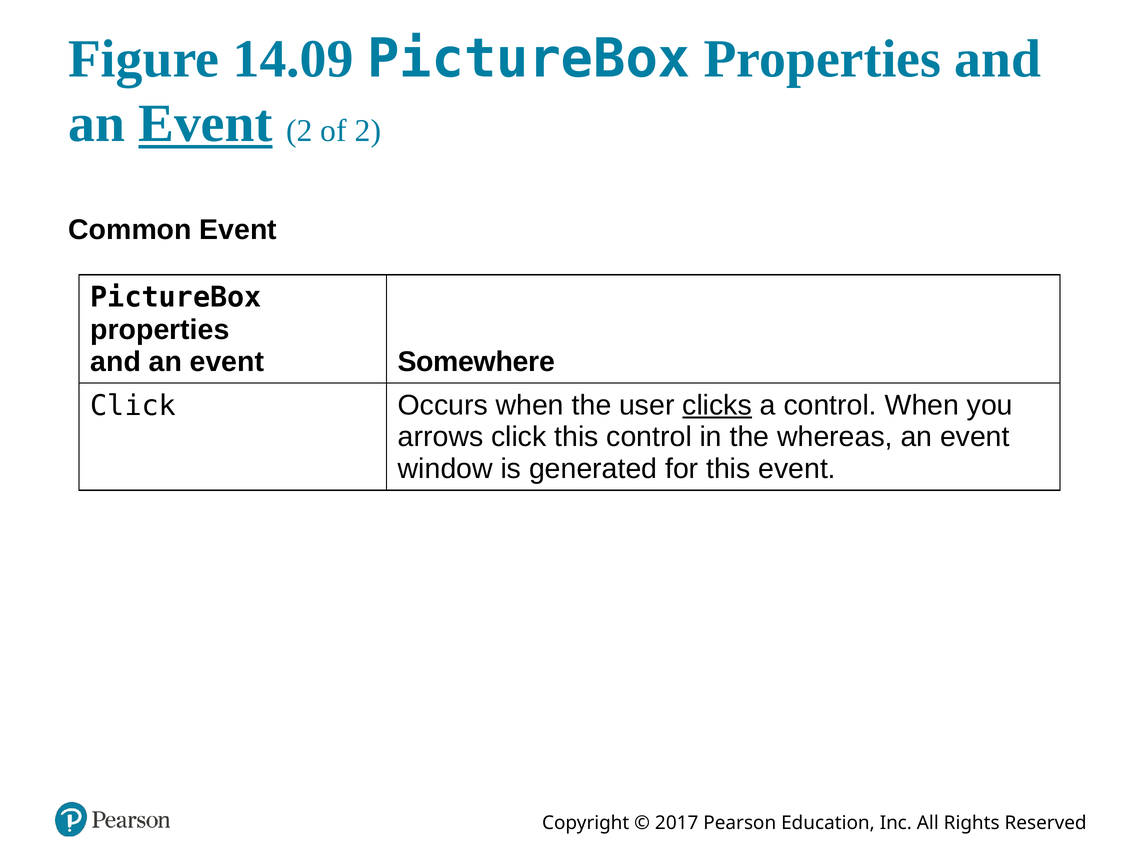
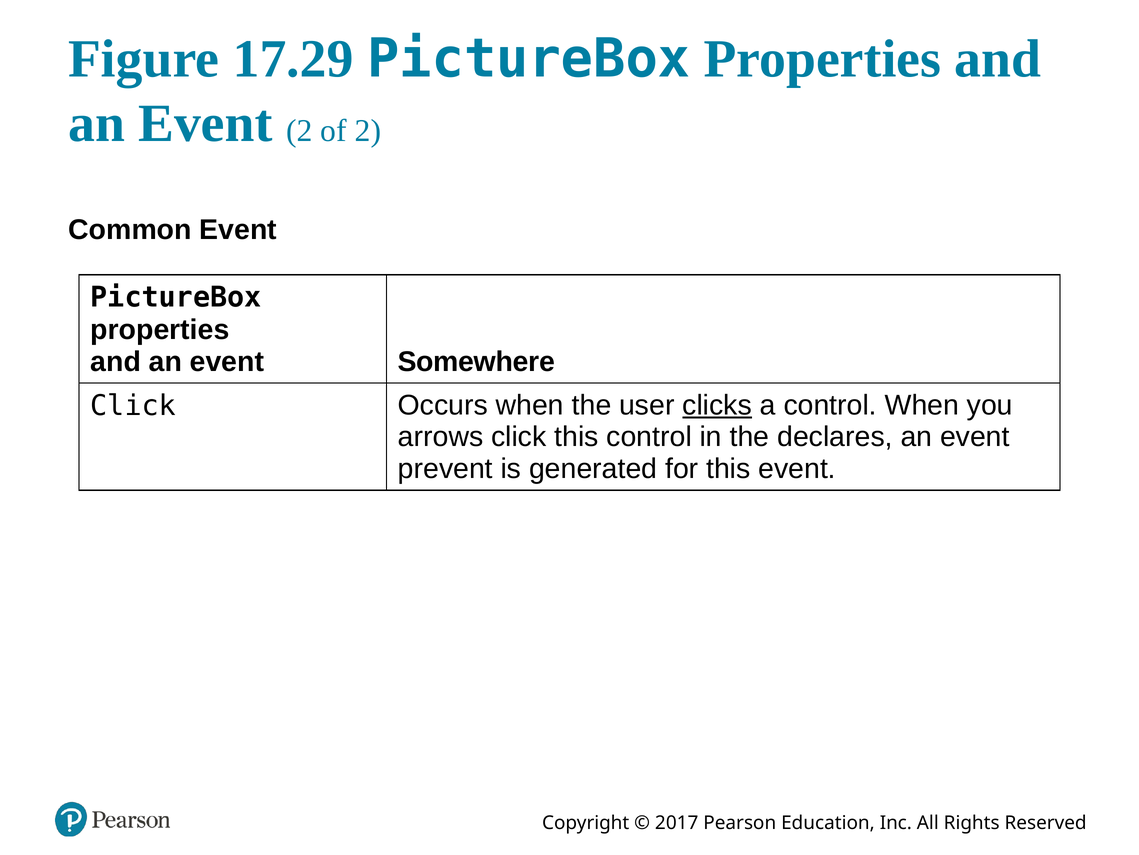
14.09: 14.09 -> 17.29 (293, 59)
Event underline: present -> none (205, 124)
whereas: whereas -> declares (835, 437)
window: window -> prevent (445, 469)
